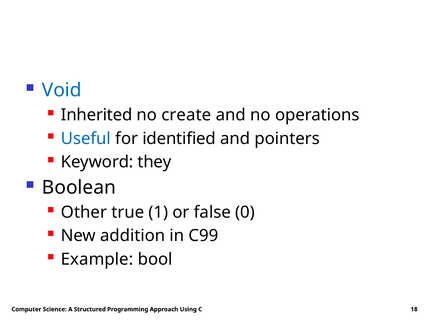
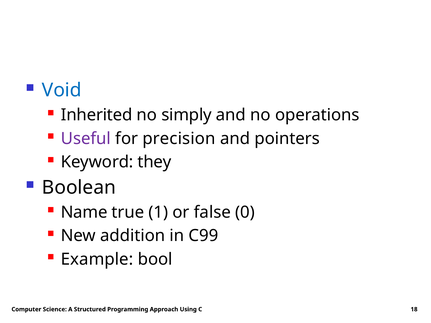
create: create -> simply (187, 115)
Useful colour: blue -> purple (86, 139)
identified: identified -> precision (179, 139)
Other: Other -> Name (84, 212)
